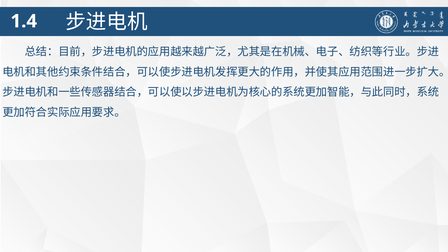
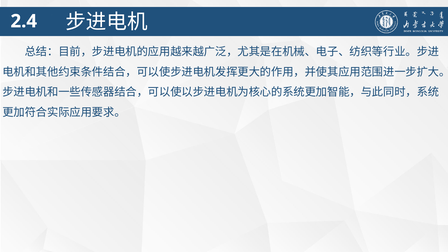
1.4: 1.4 -> 2.4 (24, 21)
